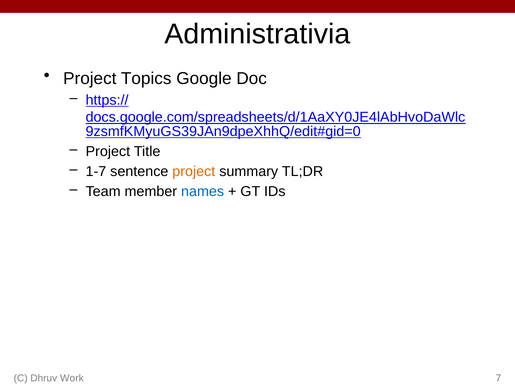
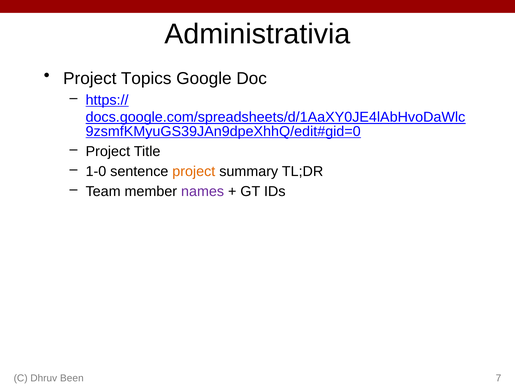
1-7: 1-7 -> 1-0 (96, 172)
names colour: blue -> purple (203, 192)
Work: Work -> Been (72, 378)
